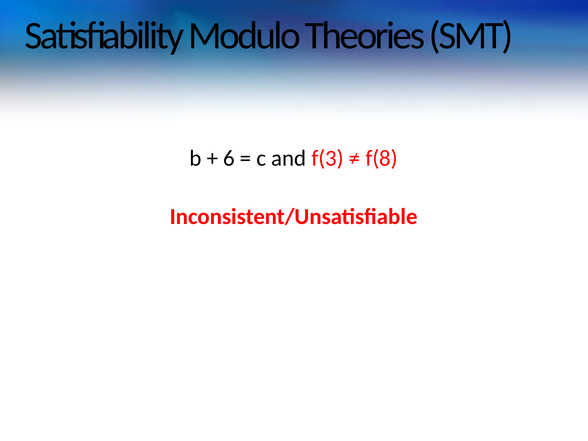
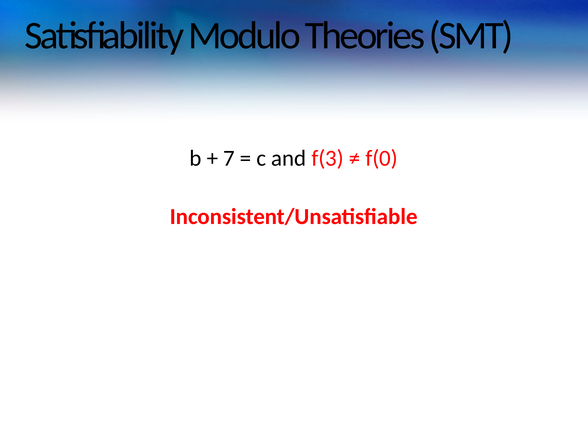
6: 6 -> 7 (229, 158)
f(8: f(8 -> f(0 (382, 158)
